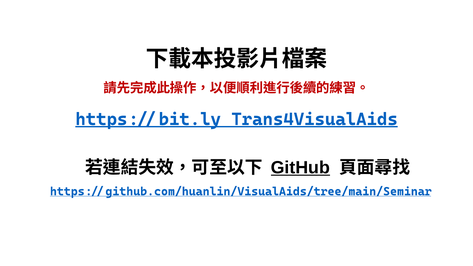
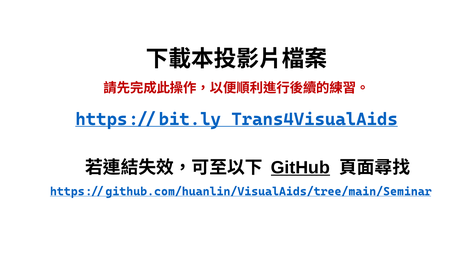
https://bit.ly/Trans4VisualAids underline: present -> none (237, 119)
